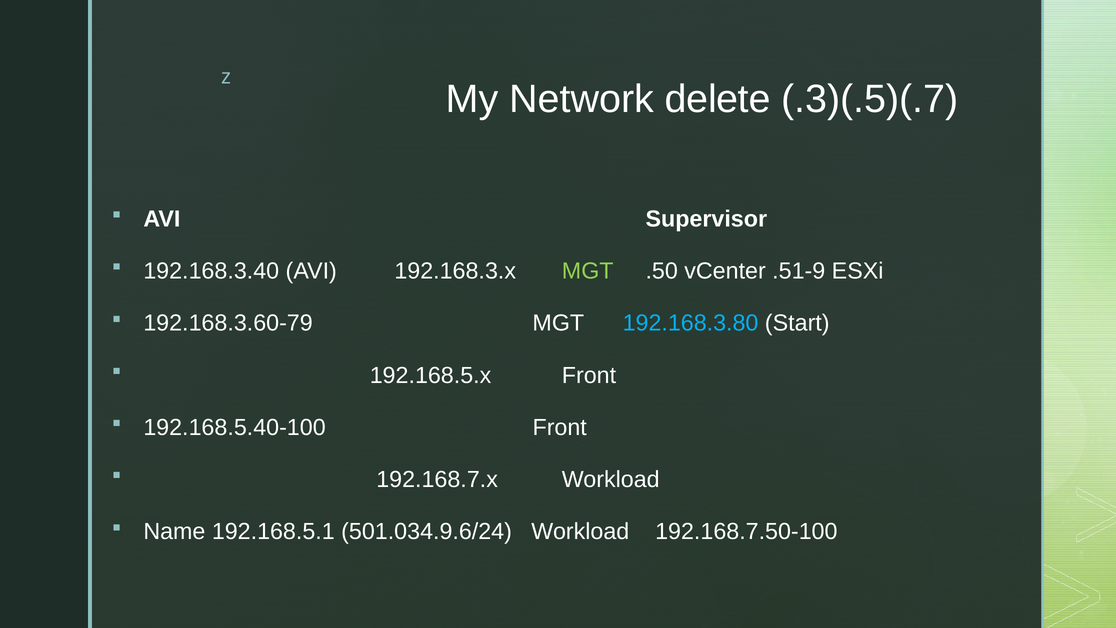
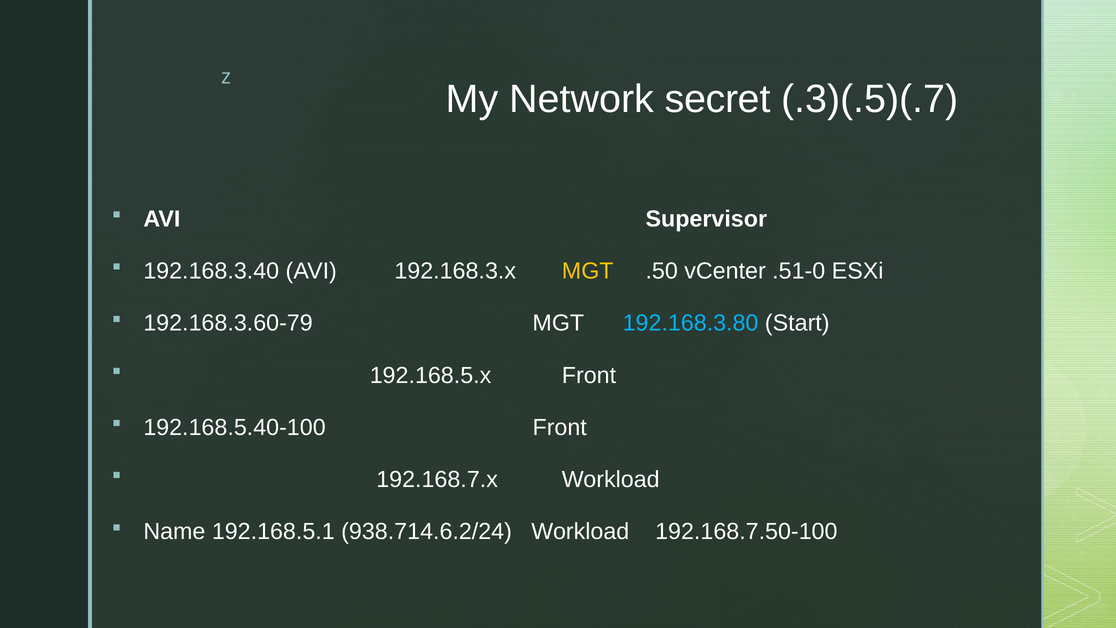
delete: delete -> secret (718, 99)
MGT colour: light green -> yellow (588, 271)
.51-9: .51-9 -> .51-0 (799, 271)
501.034.9.6/24: 501.034.9.6/24 -> 938.714.6.2/24 (427, 531)
